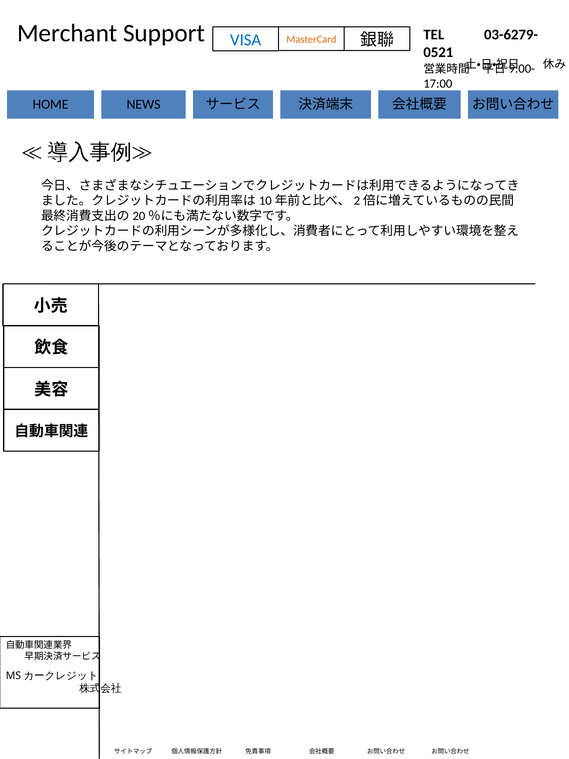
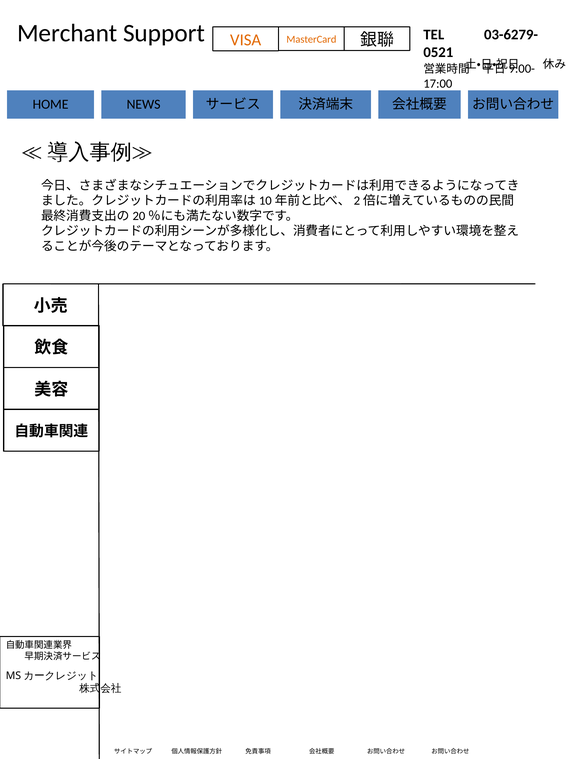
VISA colour: blue -> orange (246, 40)
